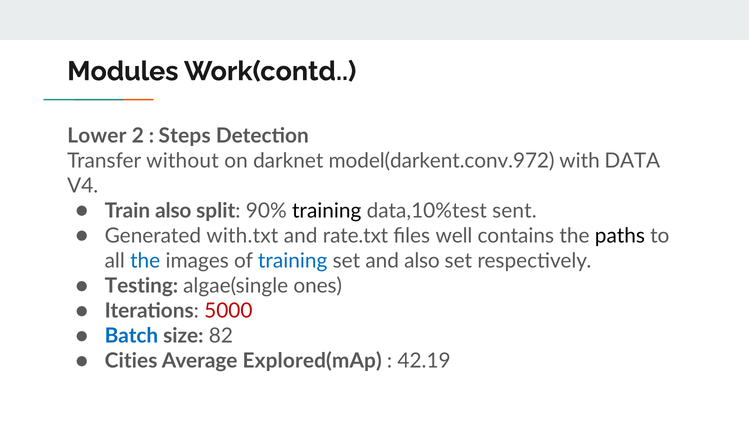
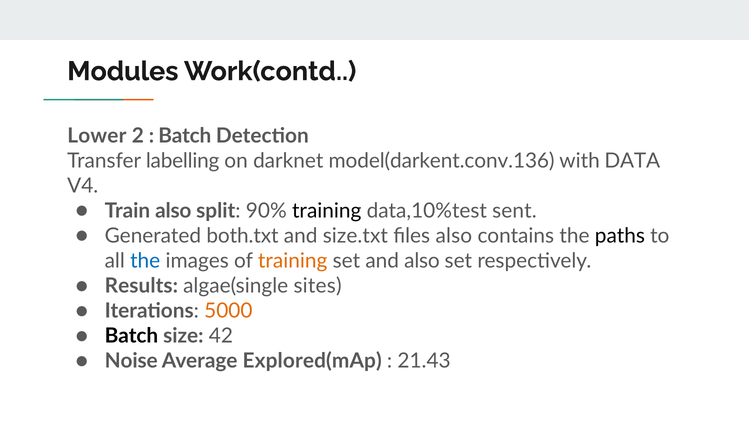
Steps: Steps -> Batch (185, 136)
without: without -> labelling (183, 161)
model(darkent.conv.972: model(darkent.conv.972 -> model(darkent.conv.136 (442, 161)
with.txt: with.txt -> both.txt (242, 235)
rate.txt: rate.txt -> size.txt (355, 235)
files well: well -> also (454, 235)
training colour: blue -> orange (293, 260)
Testing: Testing -> Results (141, 285)
ones: ones -> sites (318, 285)
5000 colour: red -> orange (228, 310)
Batch colour: blue -> black (131, 335)
82: 82 -> 42 (221, 335)
Cities: Cities -> Noise (131, 360)
42.19: 42.19 -> 21.43 (424, 360)
